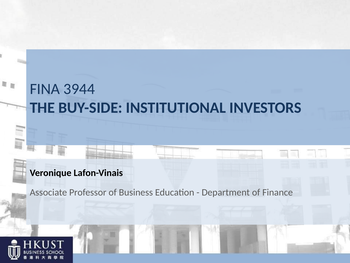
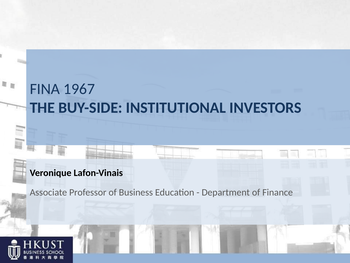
3944: 3944 -> 1967 (79, 89)
